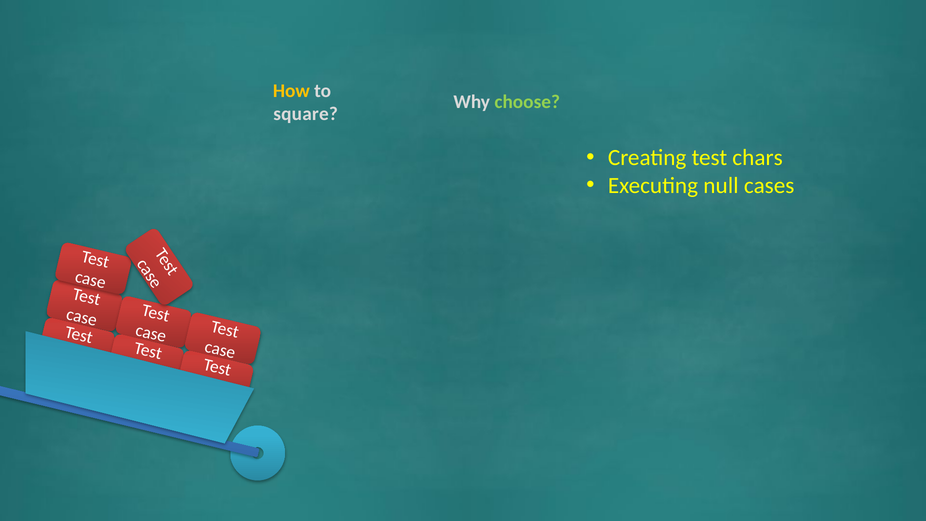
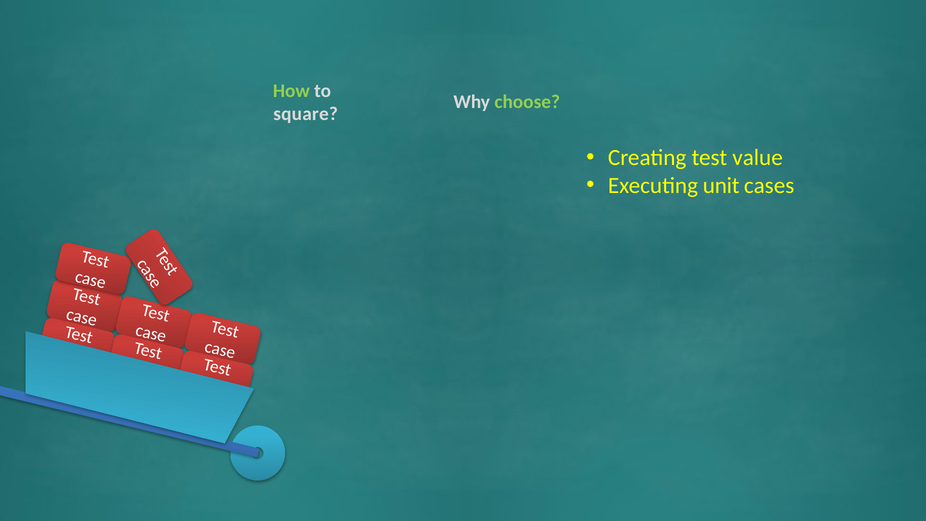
How colour: yellow -> light green (291, 91)
chars: chars -> value (758, 158)
null: null -> unit (721, 186)
